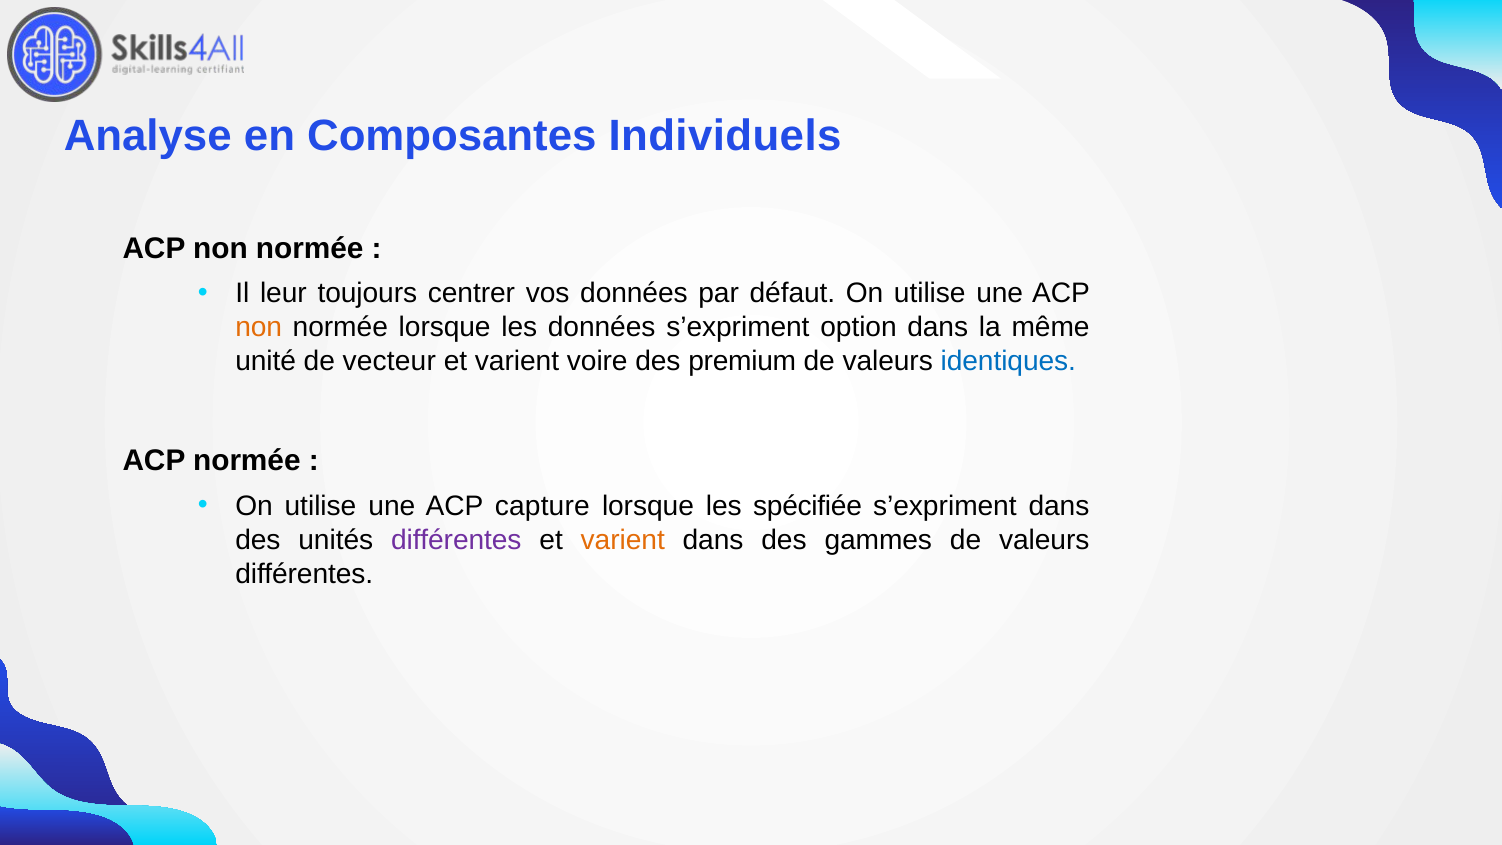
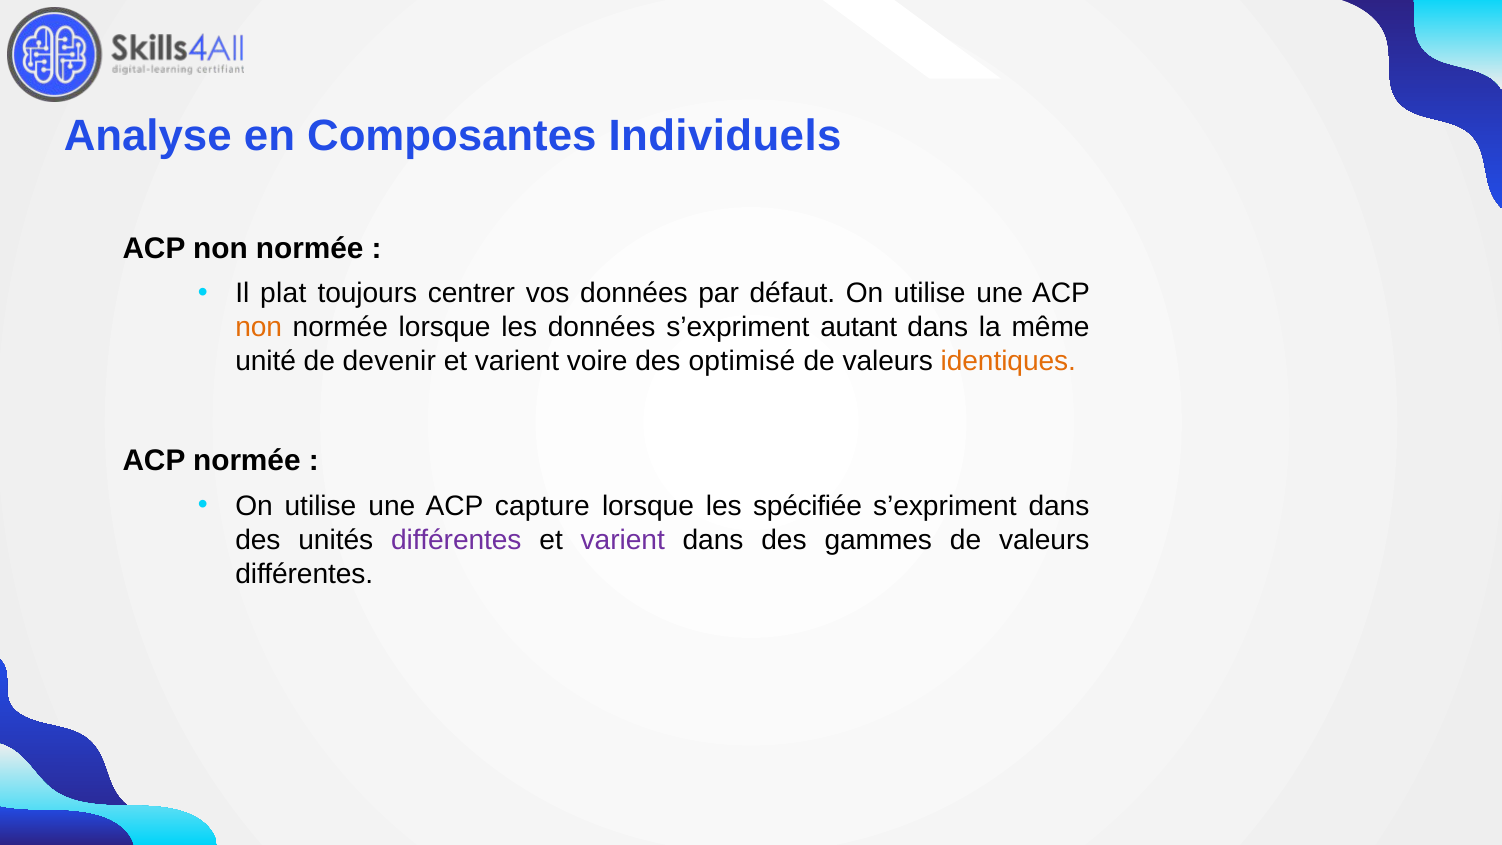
leur: leur -> plat (283, 294)
option: option -> autant (859, 327)
vecteur: vecteur -> devenir (389, 361)
premium: premium -> optimisé (742, 361)
identiques colour: blue -> orange (1008, 361)
varient colour: orange -> purple (623, 540)
